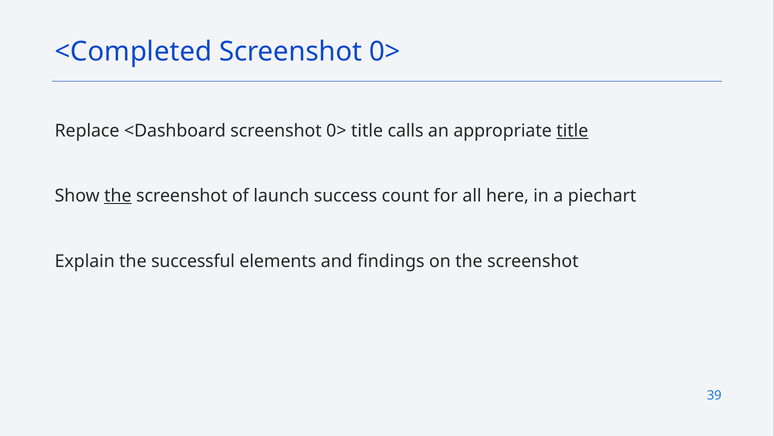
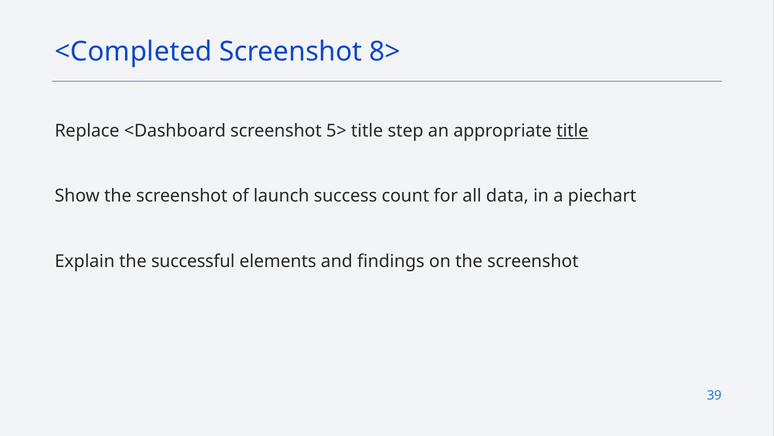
0>: 0> -> 8> (385, 52)
<Dashboard screenshot 0>: 0> -> 5> (336, 131)
calls: calls -> step (406, 131)
the underline: present -> none (118, 196)
here: here -> data (507, 196)
